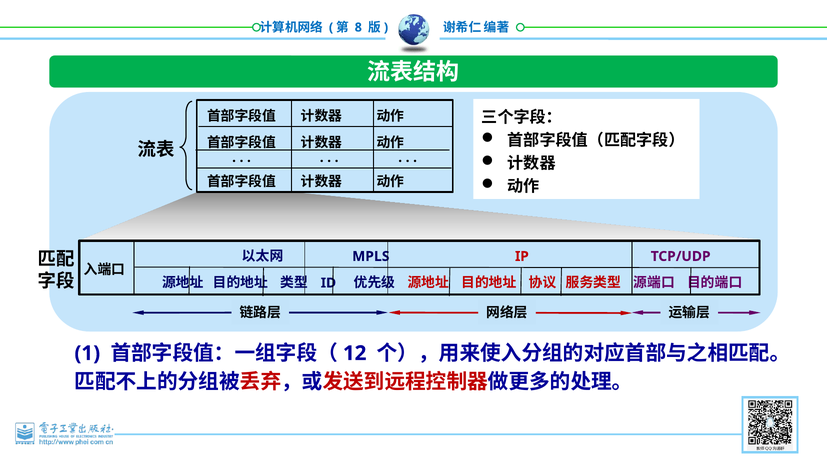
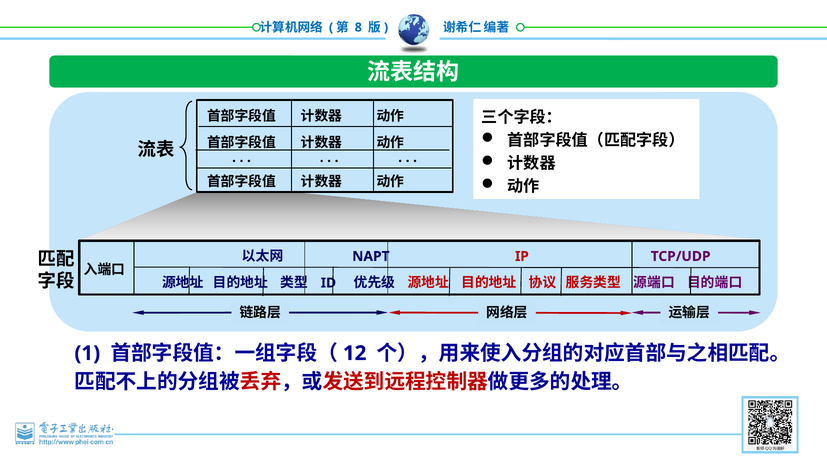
MPLS: MPLS -> NAPT (371, 256)
